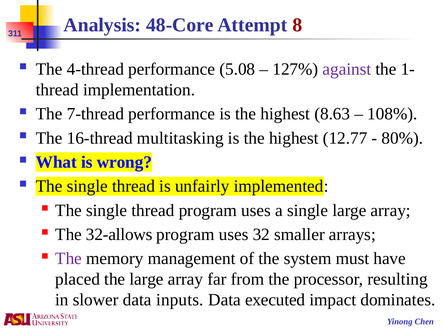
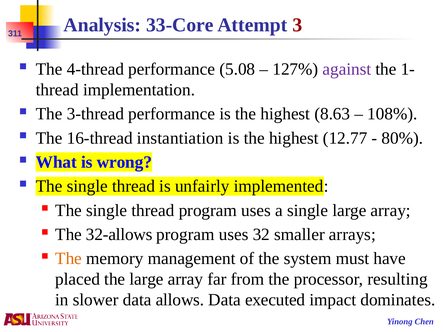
48-Core: 48-Core -> 33-Core (180, 25)
8: 8 -> 3 (297, 25)
7-thread: 7-thread -> 3-thread (95, 114)
multitasking: multitasking -> instantiation (180, 138)
The colour: purple -> orange (69, 259)
inputs: inputs -> allows (180, 300)
